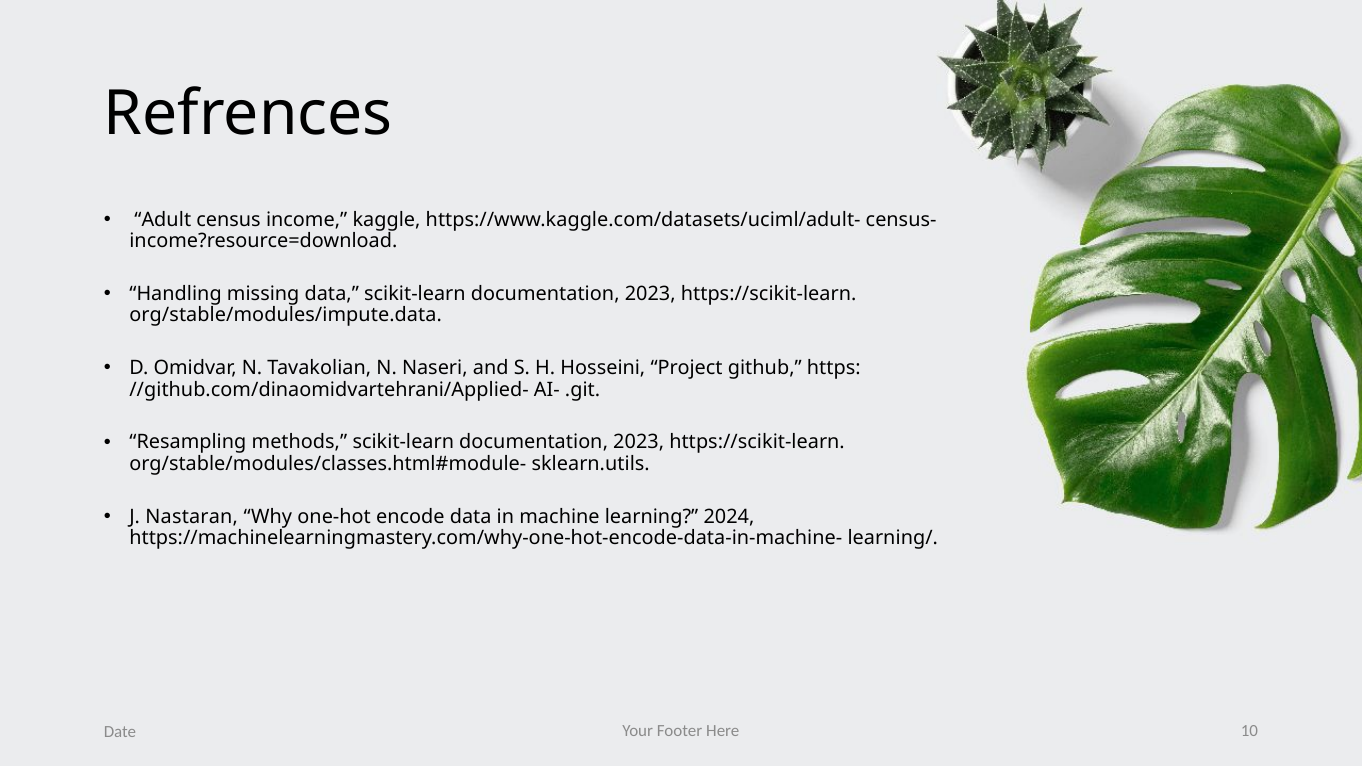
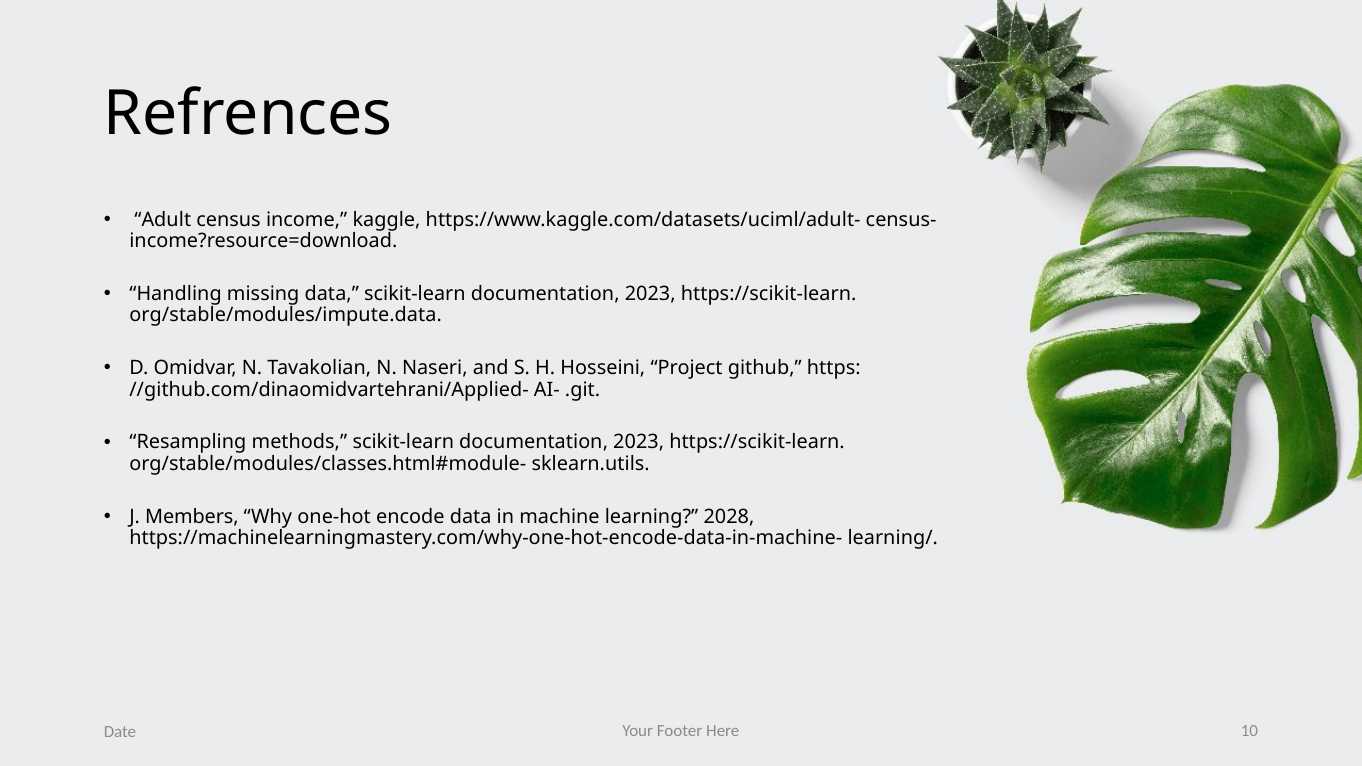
Nastaran: Nastaran -> Members (192, 517)
2024: 2024 -> 2028 (729, 517)
